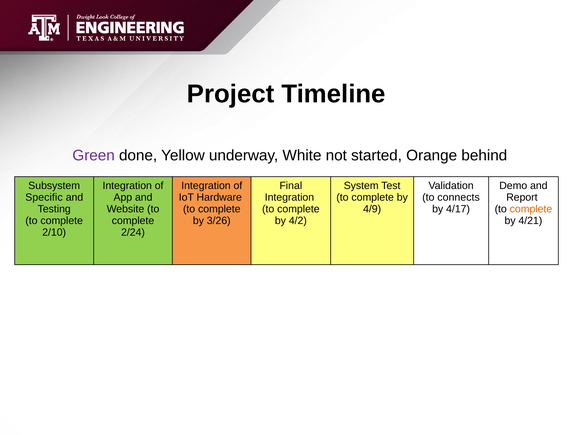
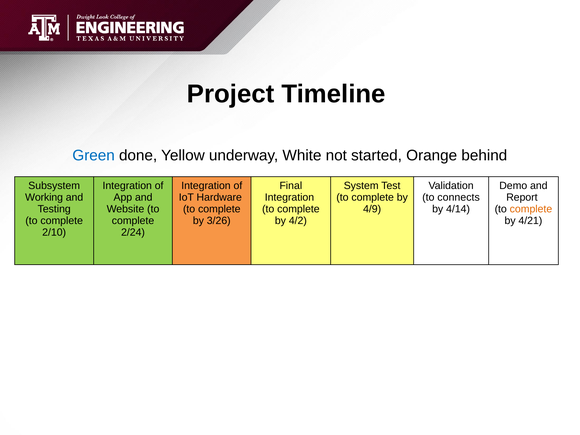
Green colour: purple -> blue (94, 155)
Specific: Specific -> Working (44, 197)
4/17: 4/17 -> 4/14 (458, 209)
